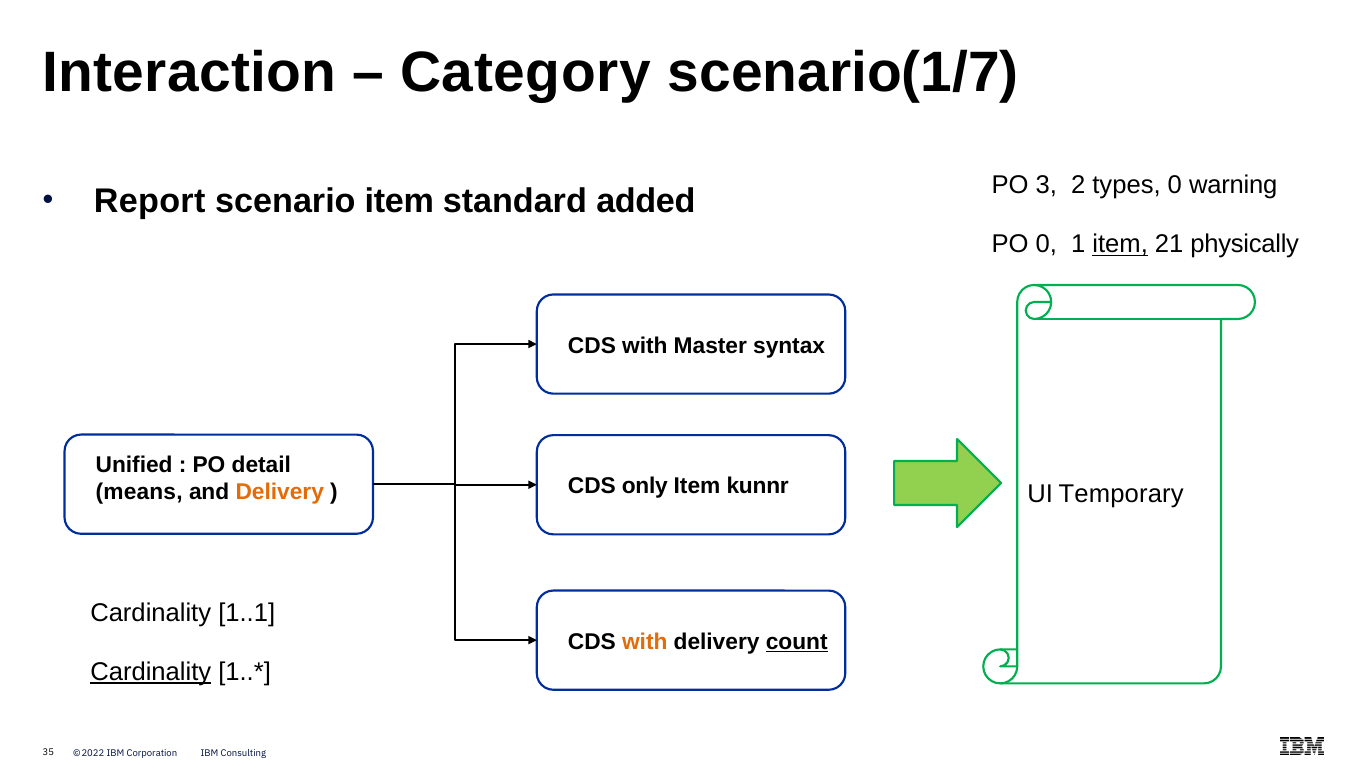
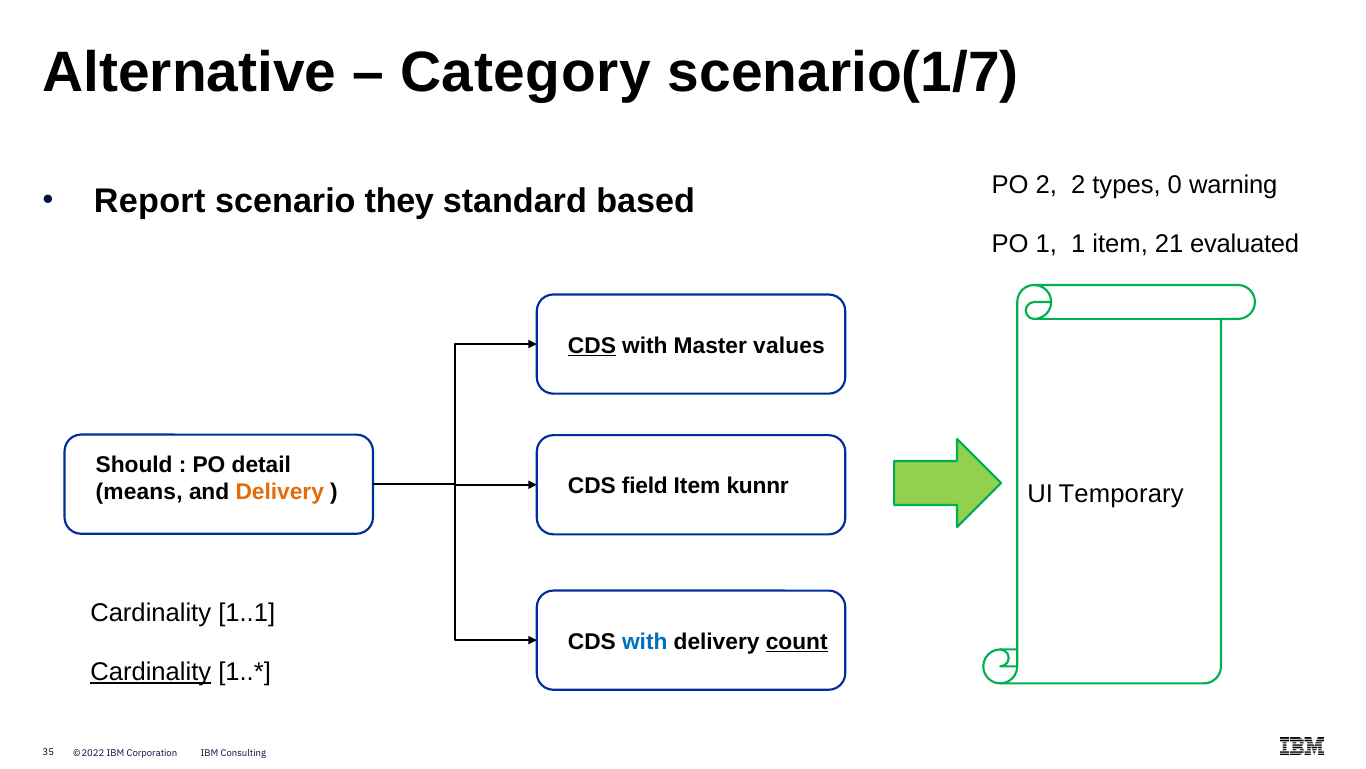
Interaction: Interaction -> Alternative (189, 73)
PO 3: 3 -> 2 (1046, 185)
scenario item: item -> they (399, 201)
added: added -> based (646, 201)
PO 0: 0 -> 1 (1046, 244)
item underline: present -> none (1120, 244)
physically: physically -> evaluated (1245, 244)
CDS underline: none -> present (592, 345)
syntax: syntax -> values (789, 345)
Unified: Unified -> Should (134, 465)
only: only -> field (645, 486)
with colour: orange -> blue (645, 641)
